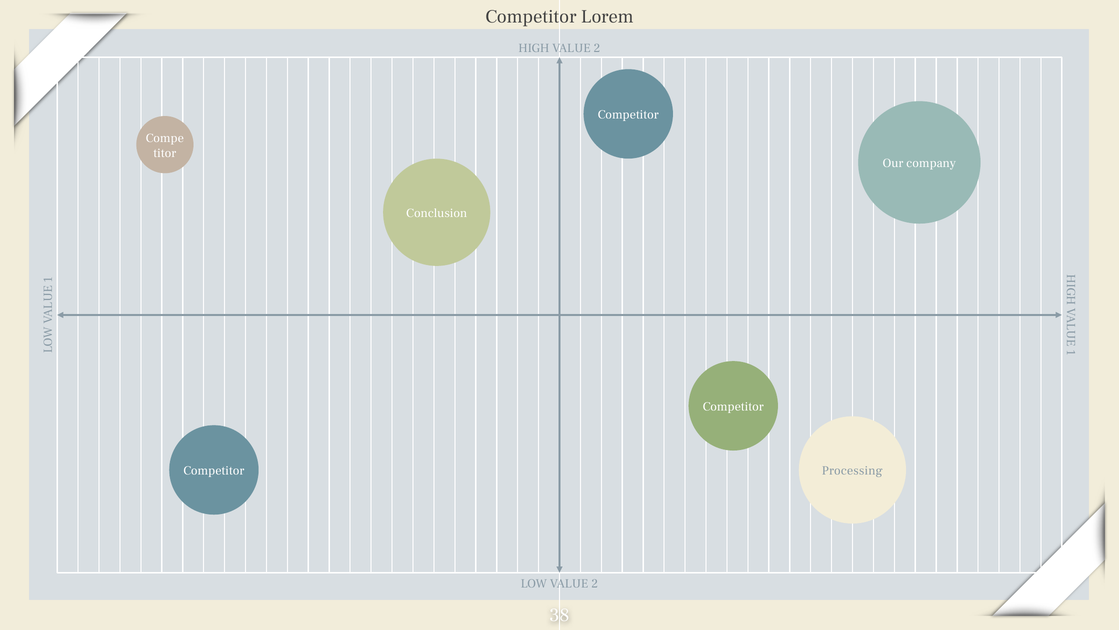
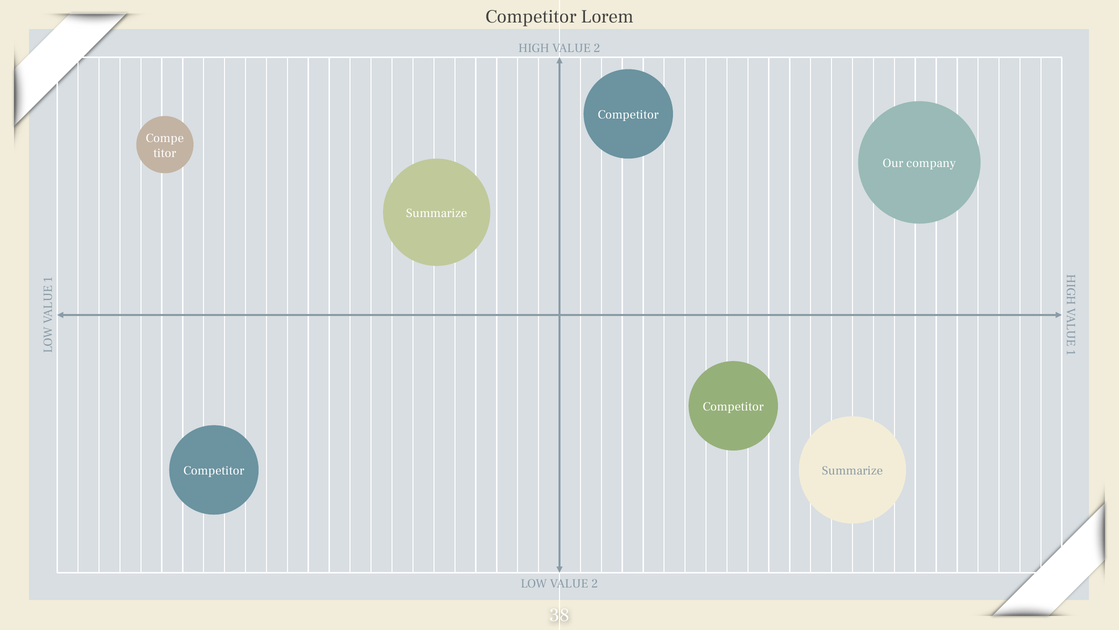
Conclusion: Conclusion -> Summarize (437, 213)
Processing: Processing -> Summarize (852, 470)
